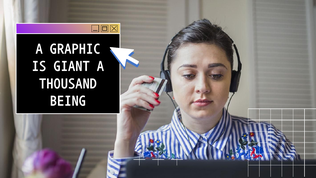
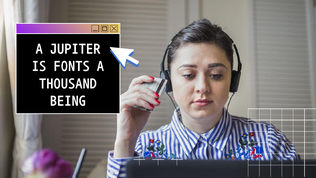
GRAPHIC: GRAPHIC -> JUPITER (75, 48)
GIANT: GIANT -> FONTS (72, 66)
